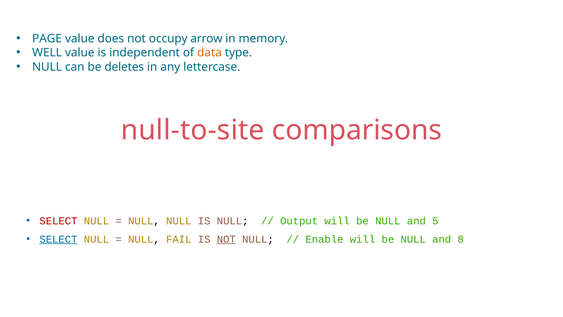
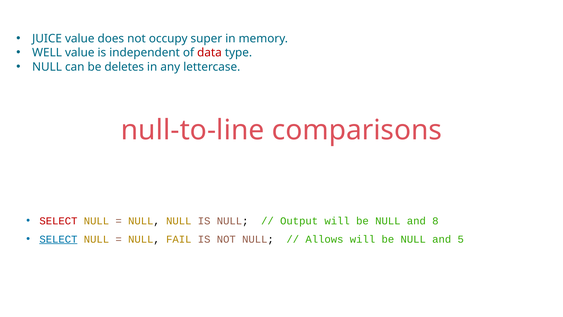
PAGE: PAGE -> JUICE (47, 39)
arrow: arrow -> super (206, 39)
data colour: orange -> red (209, 53)
null-to-site: null-to-site -> null-to-line (193, 130)
5: 5 -> 8 (435, 221)
NOT underline: present -> none (226, 239)
Enable: Enable -> Allows (324, 239)
8: 8 -> 5 (461, 239)
